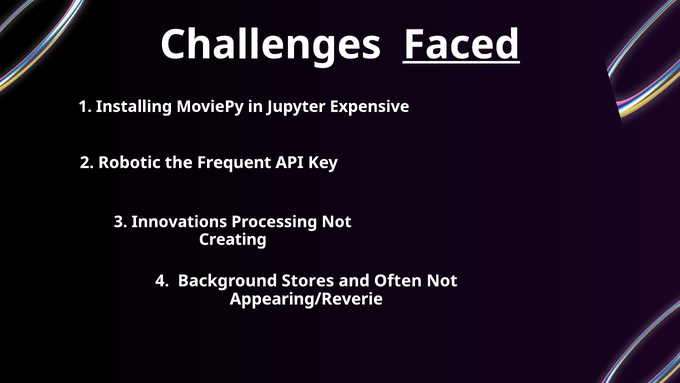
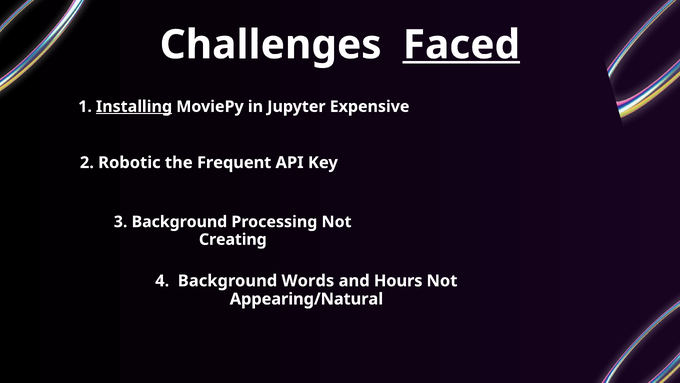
Installing underline: none -> present (134, 106)
3 Innovations: Innovations -> Background (179, 222)
Stores: Stores -> Words (308, 280)
Often: Often -> Hours (398, 280)
Appearing/Reverie: Appearing/Reverie -> Appearing/Natural (306, 299)
